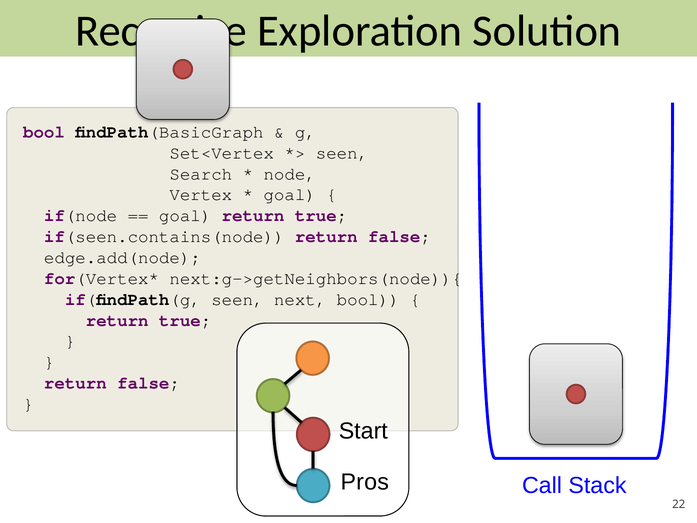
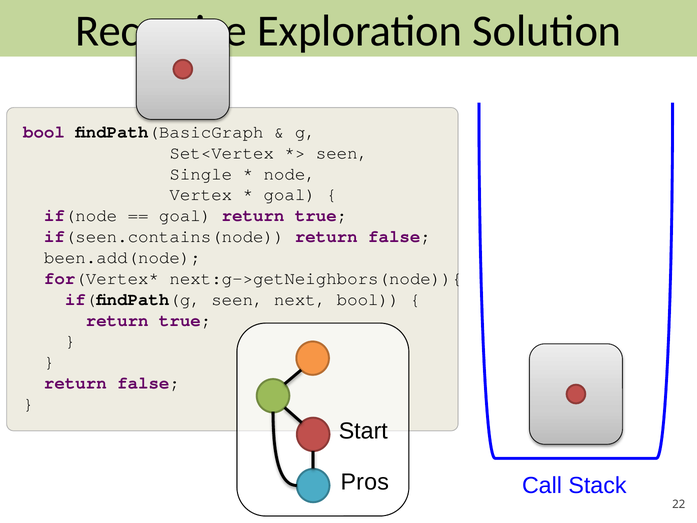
Search: Search -> Single (201, 174)
edge.add(node: edge.add(node -> been.add(node (122, 257)
